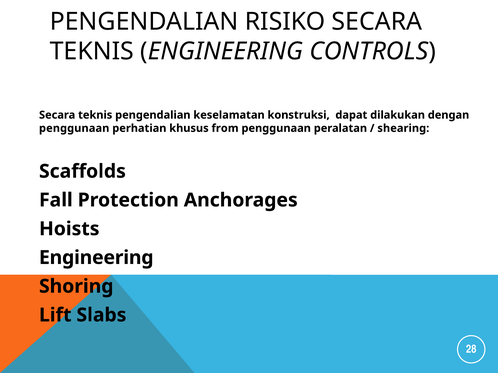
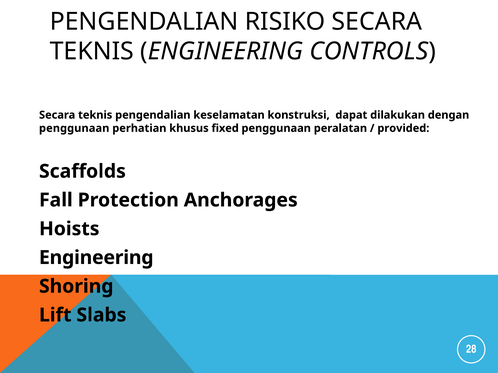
from: from -> fixed (225, 128)
shearing: shearing -> provided (403, 128)
